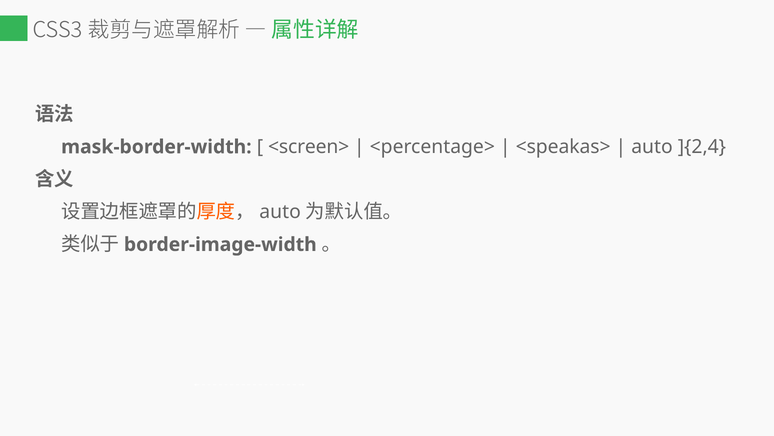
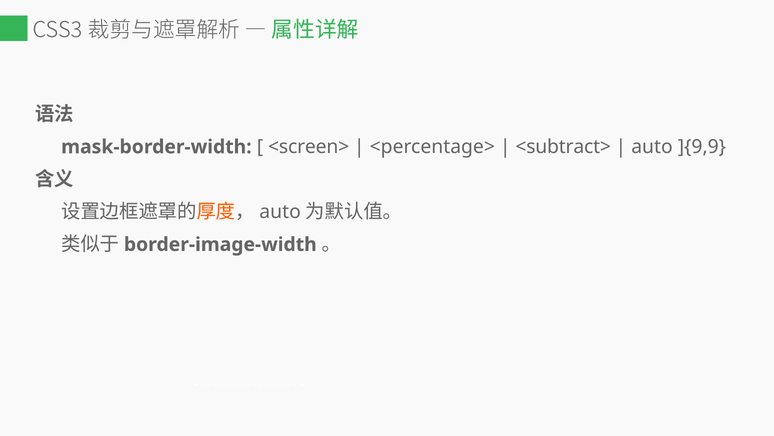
<speakas>: <speakas> -> <subtract> (563, 147)
]{2,4: ]{2,4 -> ]{9,9 (702, 147)
